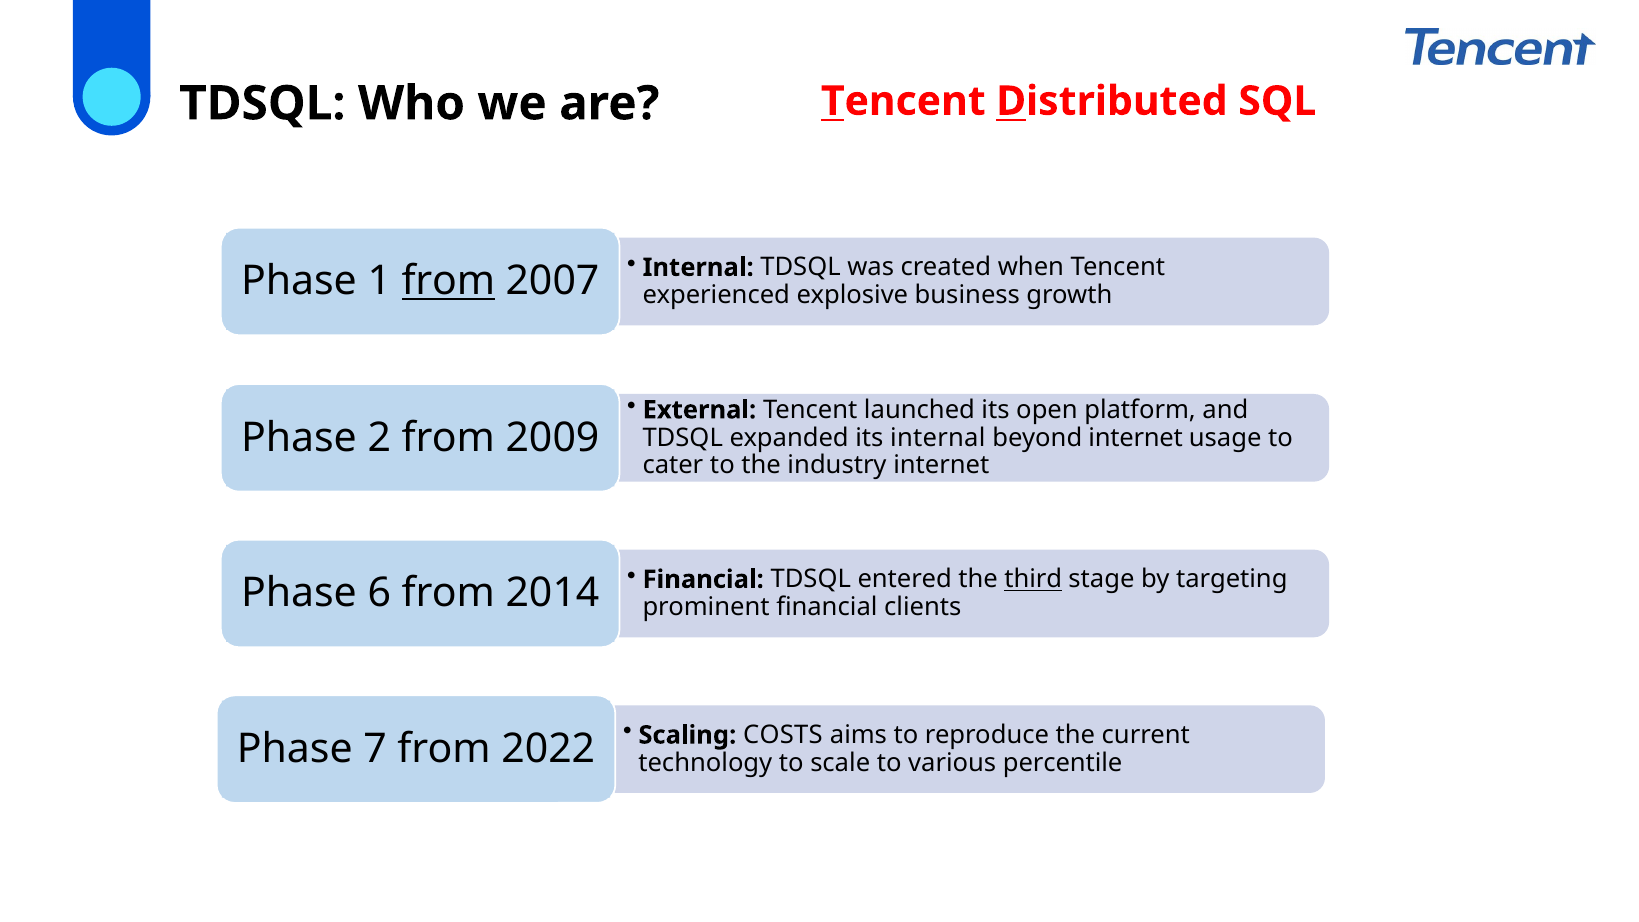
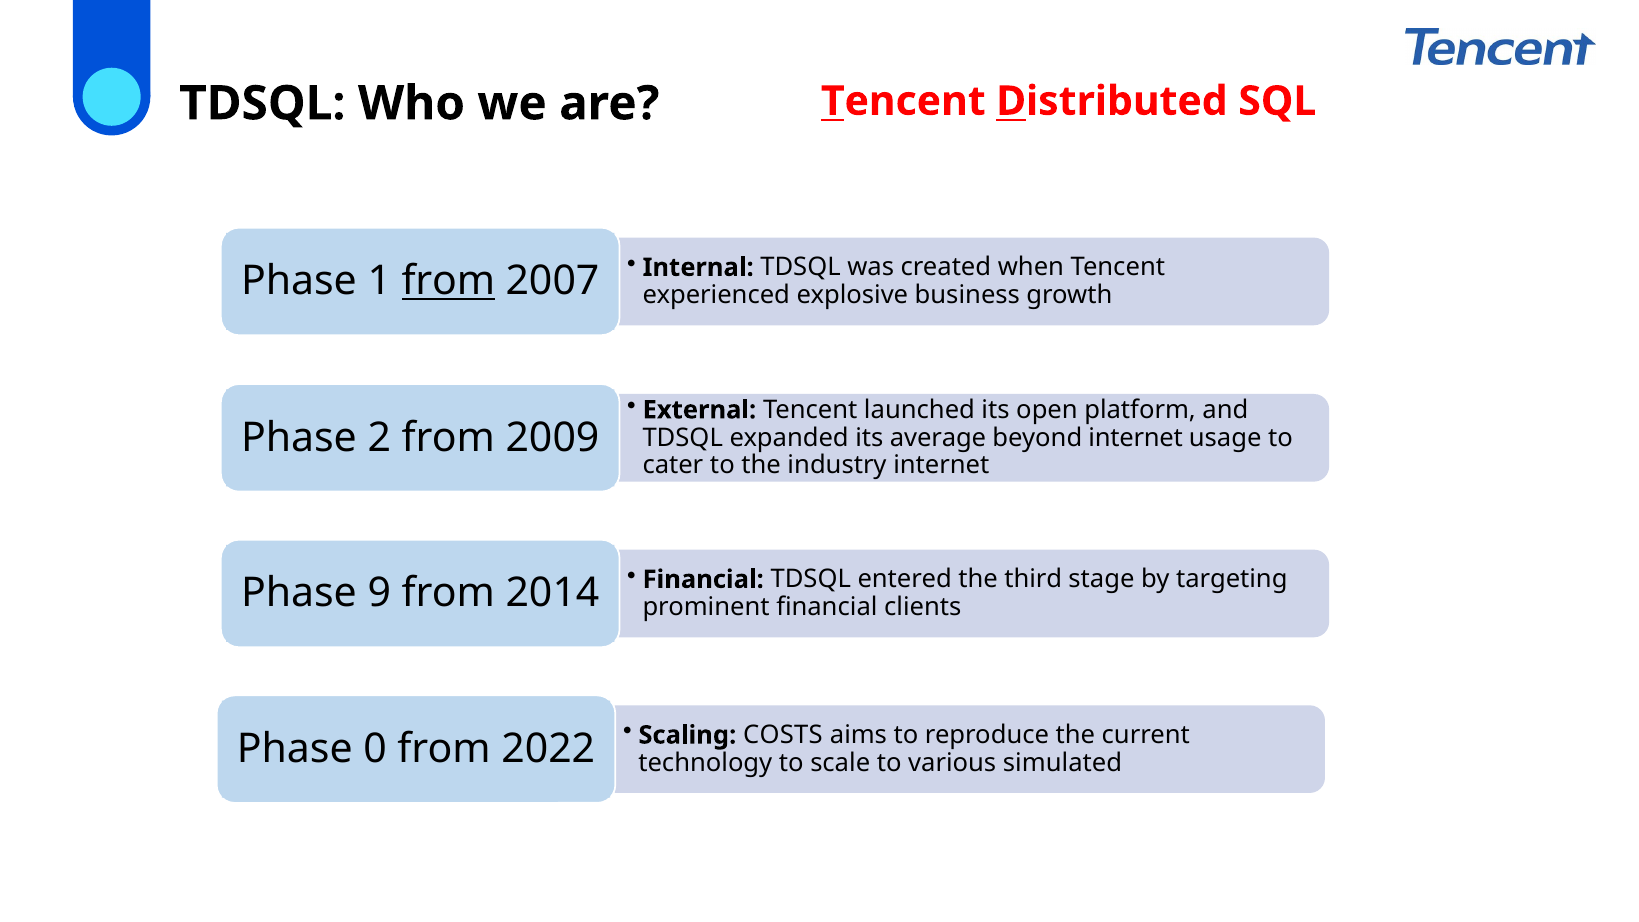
its internal: internal -> average (938, 438)
third underline: present -> none (1033, 579)
6: 6 -> 9 (379, 593)
7: 7 -> 0 (375, 749)
percentile: percentile -> simulated (1063, 763)
